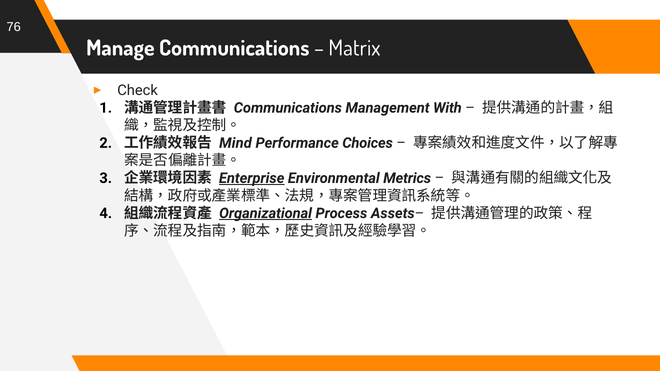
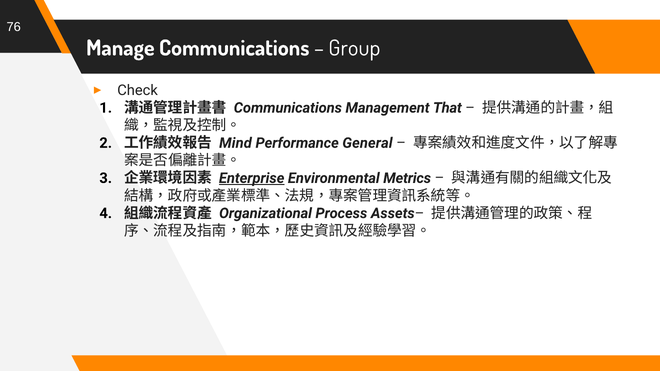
Matrix: Matrix -> Group (354, 48)
With: With -> That (447, 108)
Choices: Choices -> General (367, 143)
Organizational underline: present -> none (265, 213)
